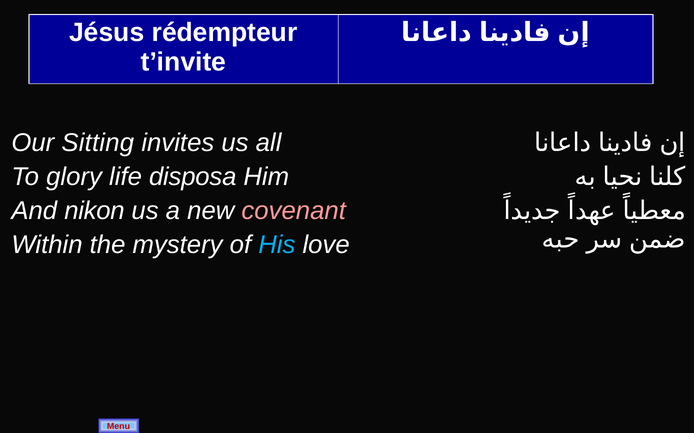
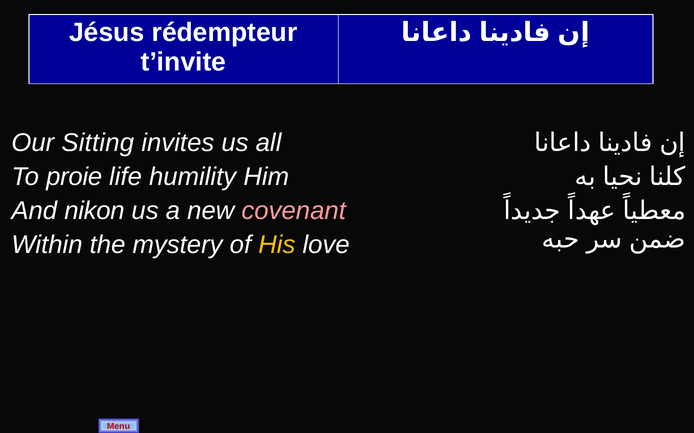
glory: glory -> proie (74, 177)
disposa: disposa -> humility (193, 177)
His colour: light blue -> yellow (277, 245)
